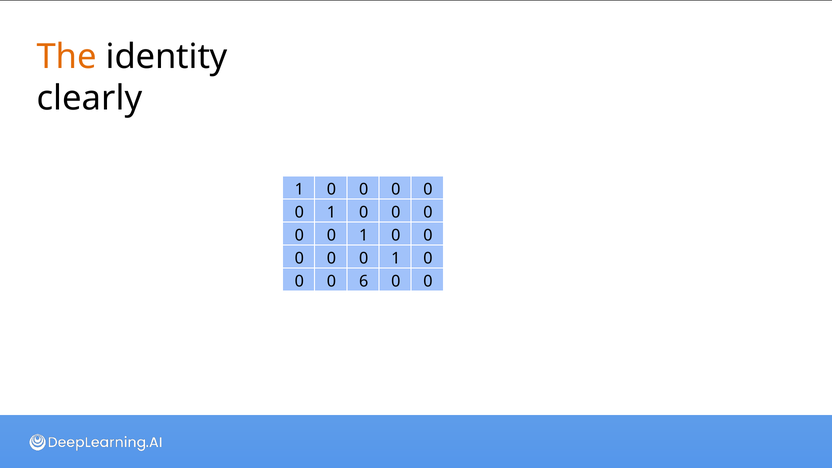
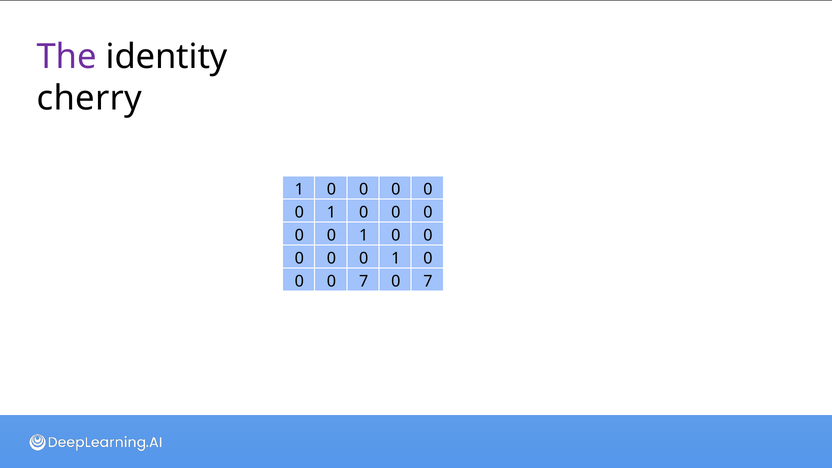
The colour: orange -> purple (67, 57)
clearly: clearly -> cherry (89, 98)
0 0 6: 6 -> 7 (364, 281)
0: 0 -> 7 (428, 281)
